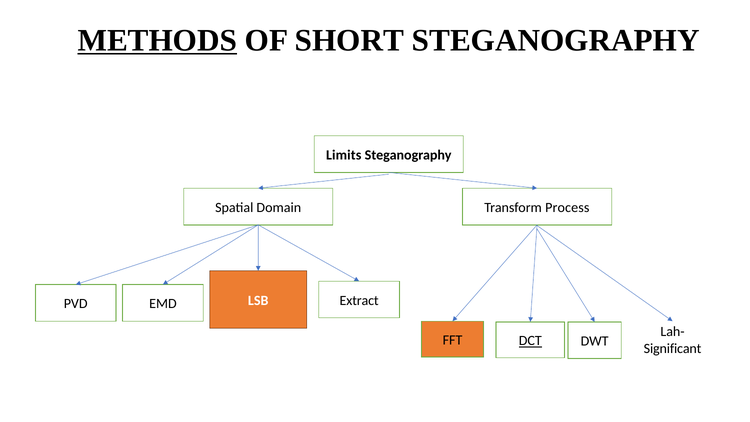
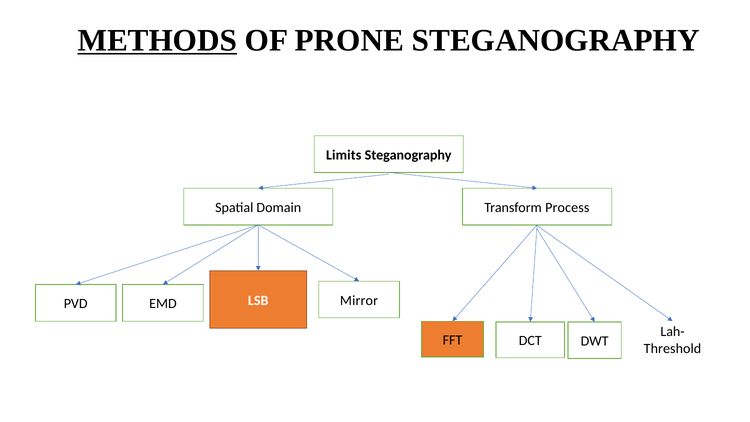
SHORT: SHORT -> PRONE (349, 40)
Extract: Extract -> Mirror (359, 300)
DCT underline: present -> none (530, 341)
Significant: Significant -> Threshold (672, 348)
